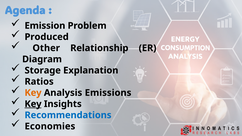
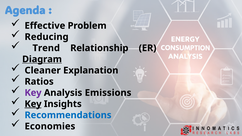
Emission: Emission -> Effective (45, 26)
Produced: Produced -> Reducing (47, 37)
Other: Other -> Trend (46, 48)
Diagram underline: none -> present (42, 59)
Storage: Storage -> Cleaner (43, 70)
Key colour: orange -> purple (33, 93)
